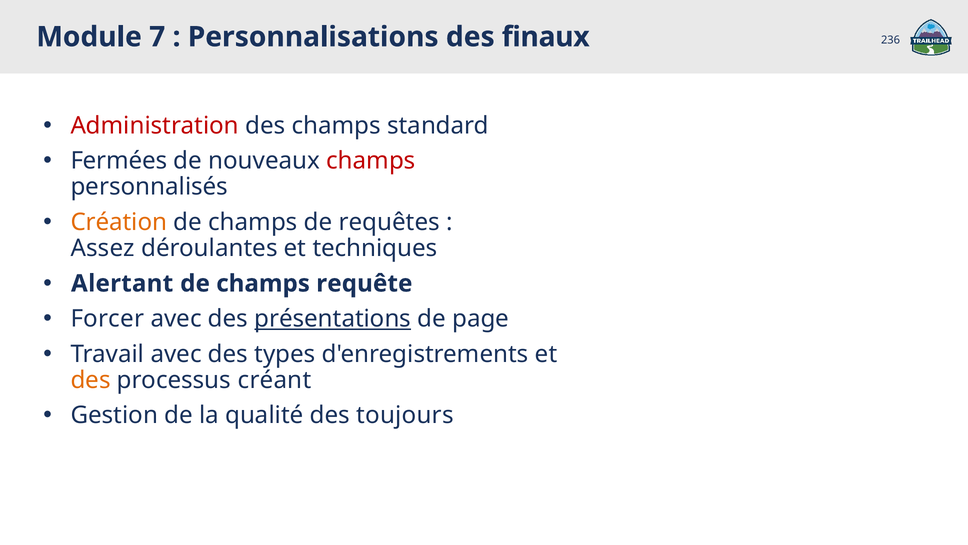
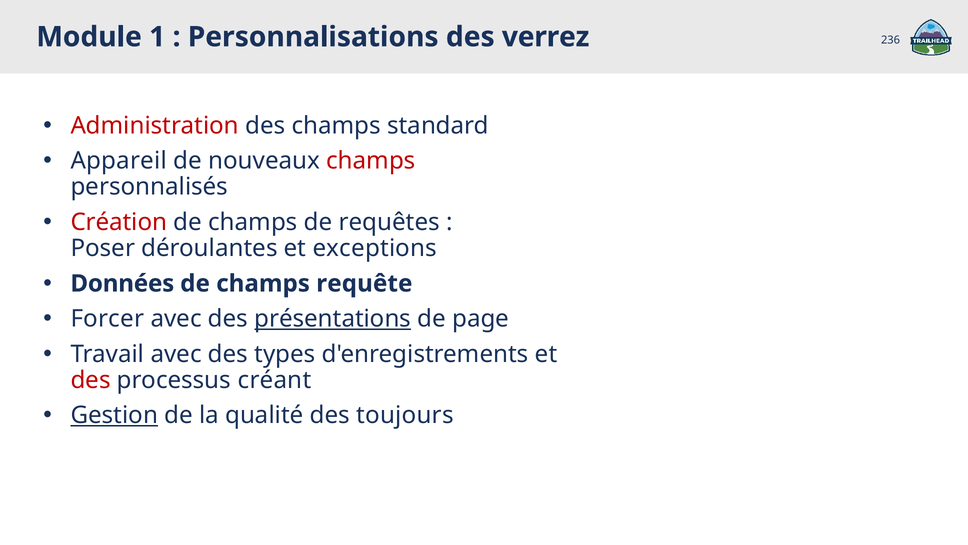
7: 7 -> 1 (157, 37)
finaux: finaux -> verrez (546, 37)
Fermées: Fermées -> Appareil (119, 161)
Création colour: orange -> red (119, 222)
Assez: Assez -> Poser (103, 248)
techniques: techniques -> exceptions (375, 248)
Alertant: Alertant -> Données (122, 283)
des colour: orange -> red (91, 380)
Gestion underline: none -> present (114, 415)
